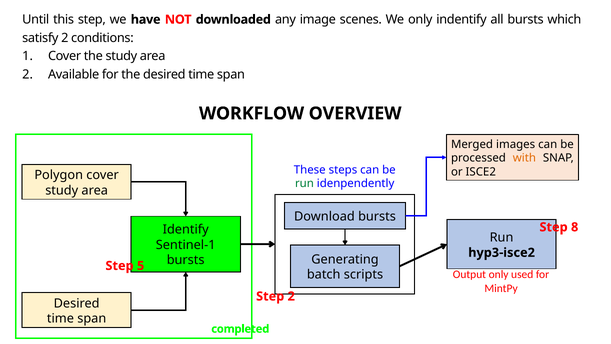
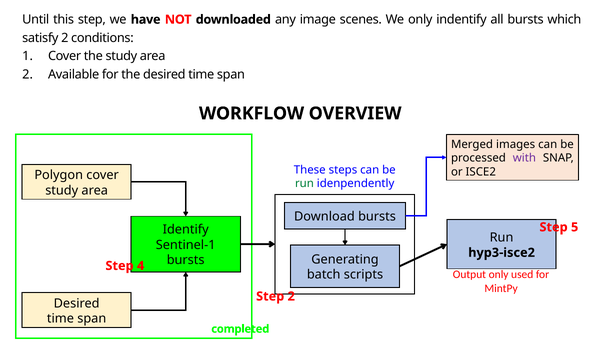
with colour: orange -> purple (524, 158)
8: 8 -> 5 (575, 227)
5: 5 -> 4 (141, 266)
